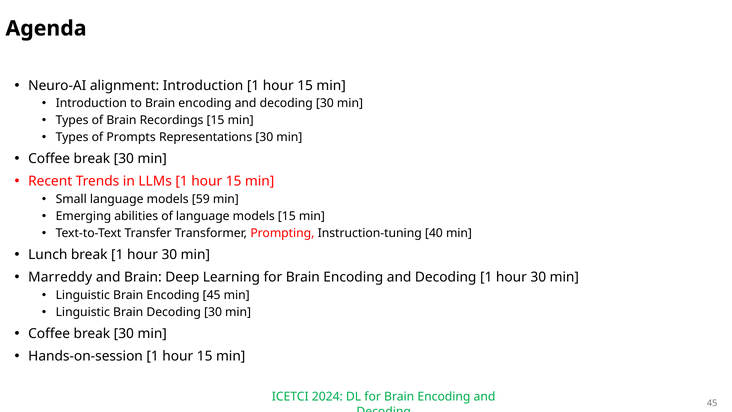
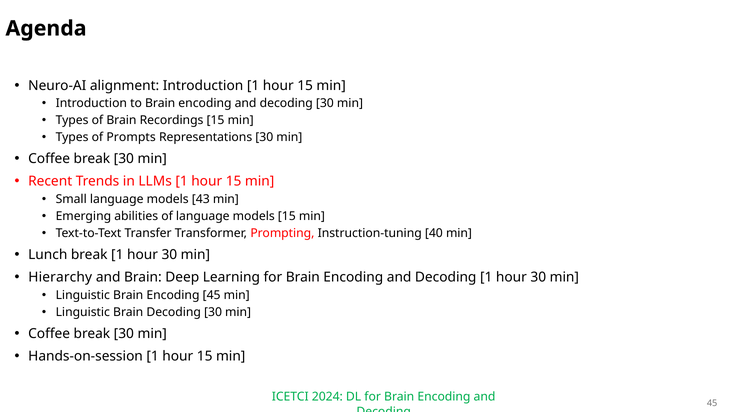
59: 59 -> 43 (201, 199)
Marreddy: Marreddy -> Hierarchy (60, 277)
